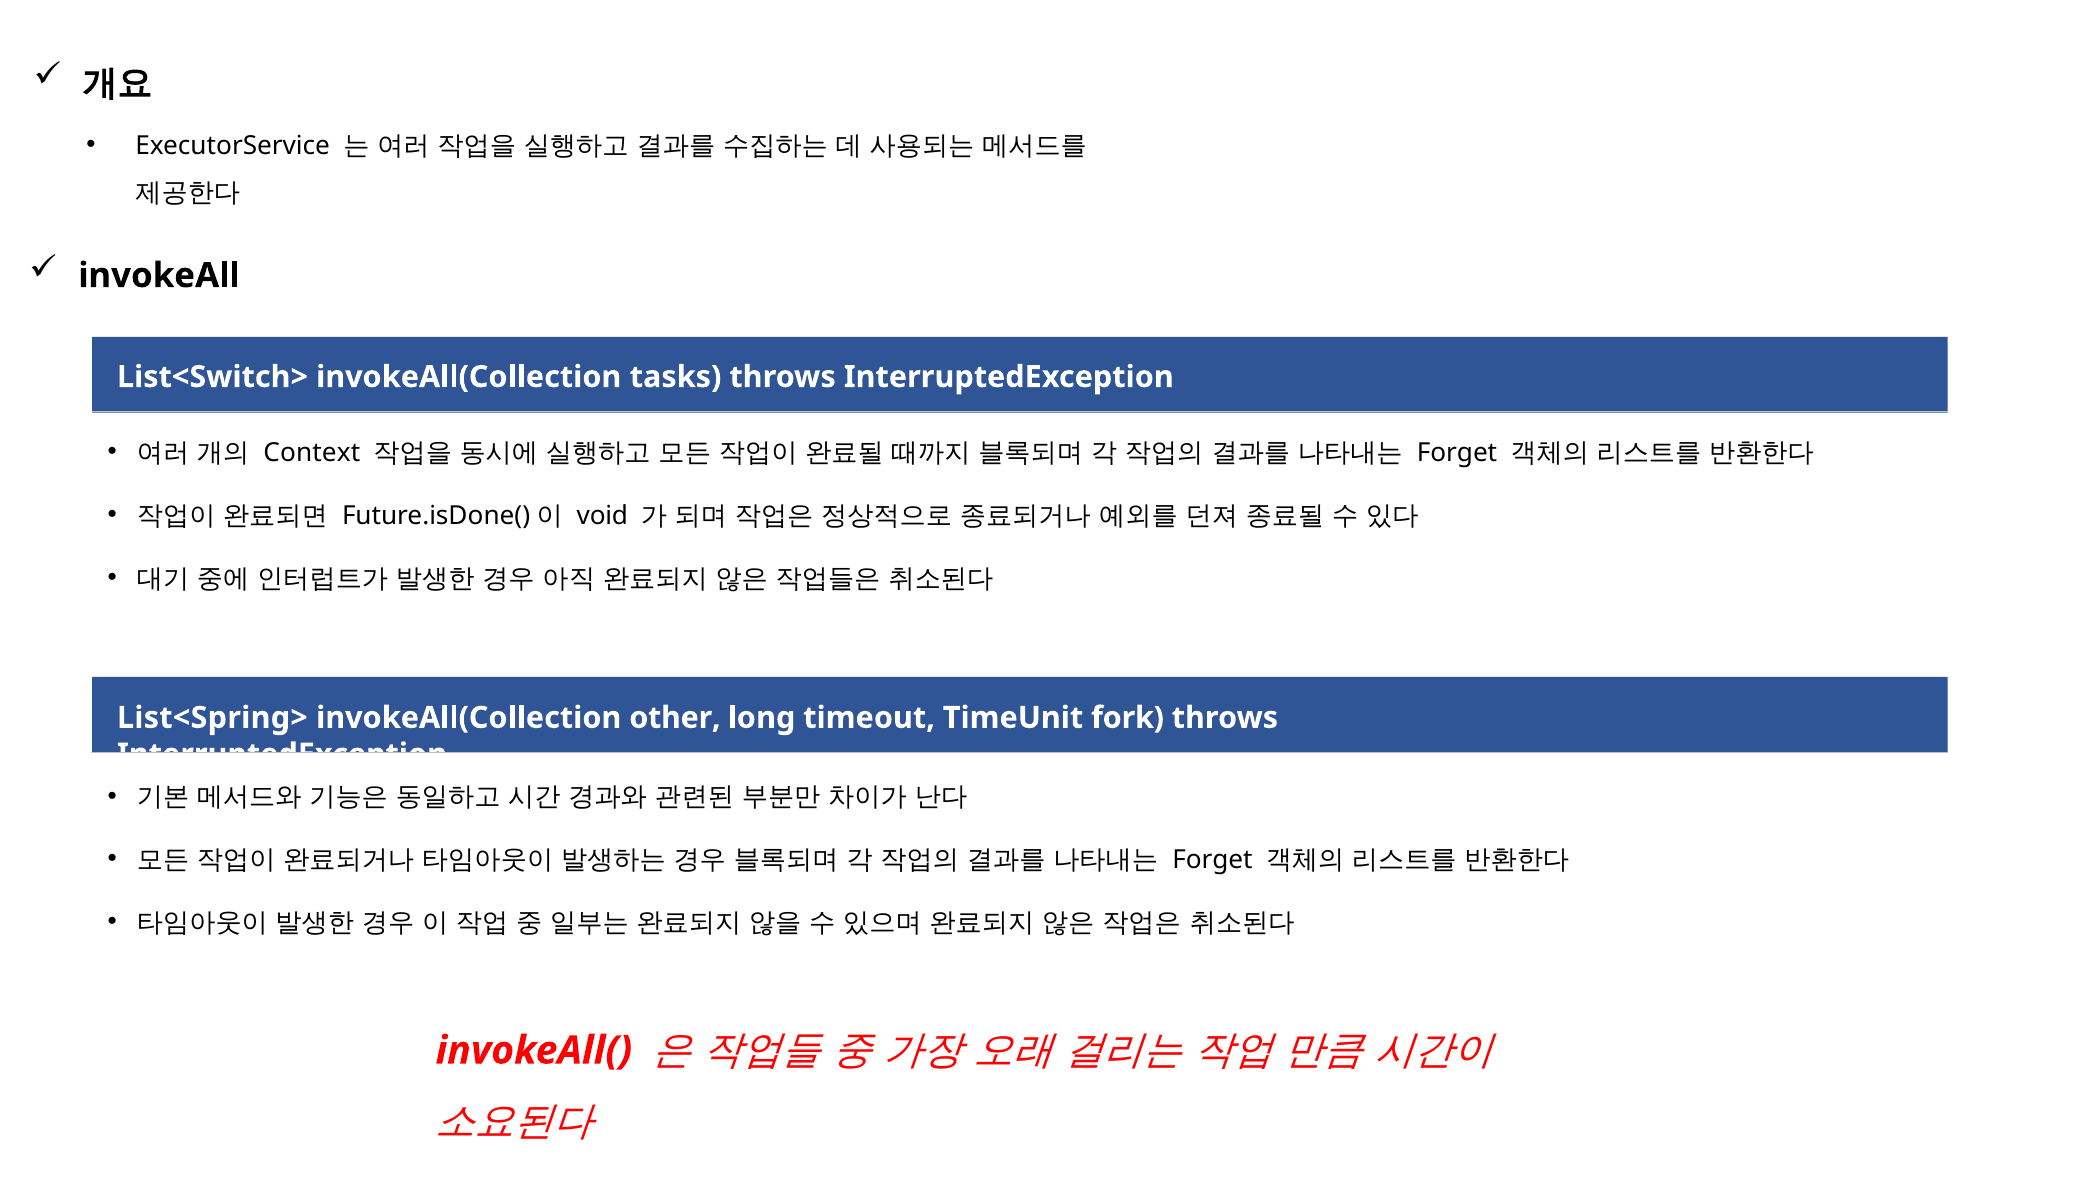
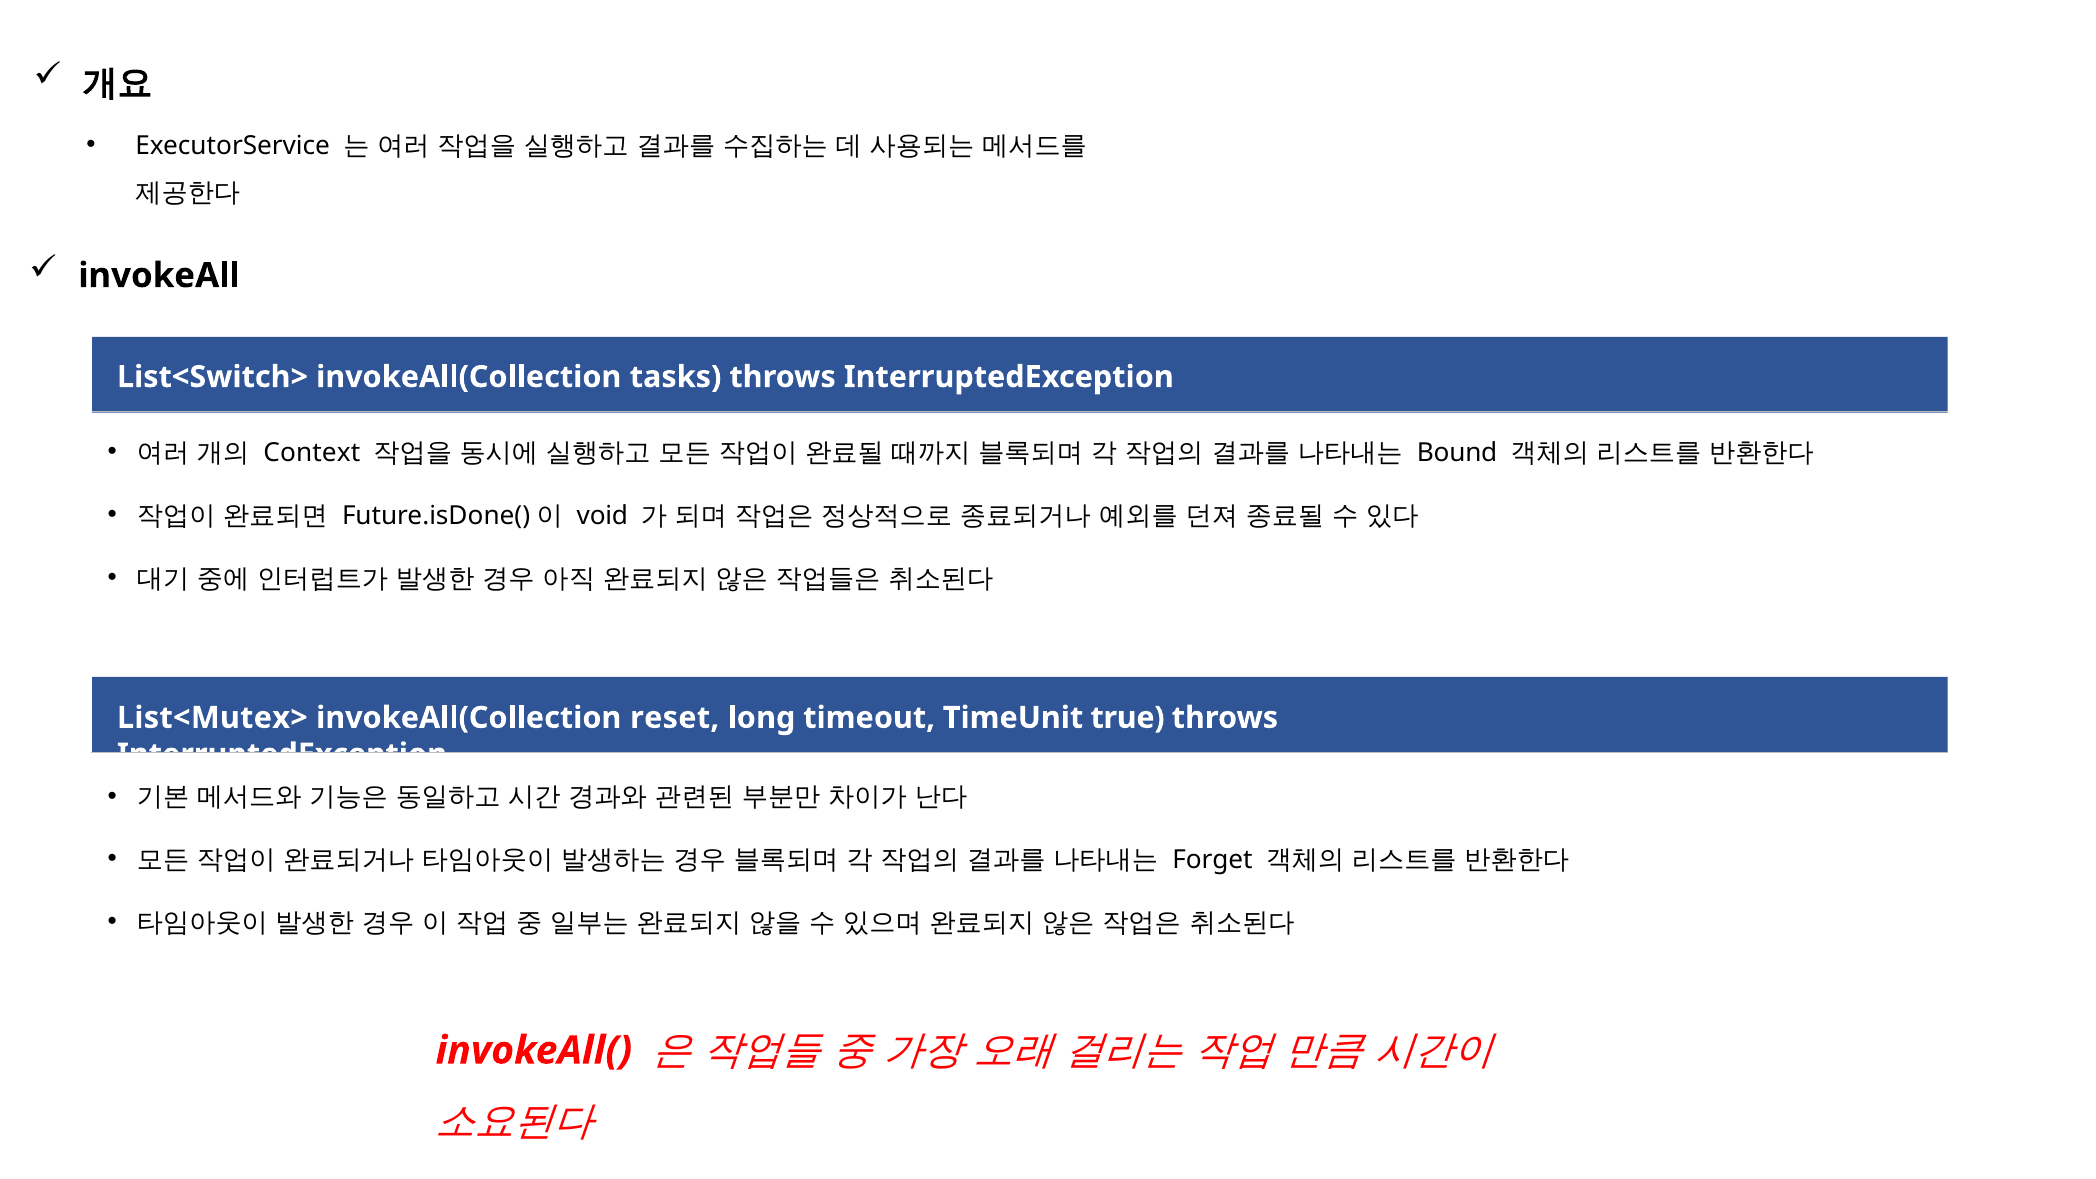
Forget: Forget -> Bound (1457, 453)
List<Spring>: List<Spring> -> List<Mutex> (212, 718)
other: other -> reset (675, 718)
fork: fork -> true (1128, 718)
